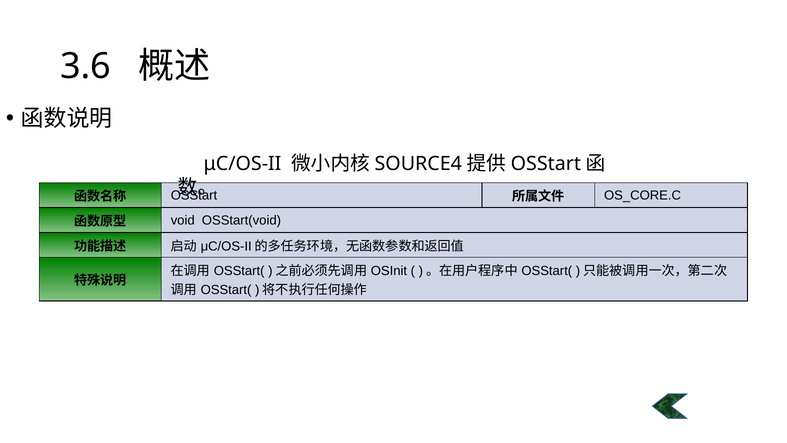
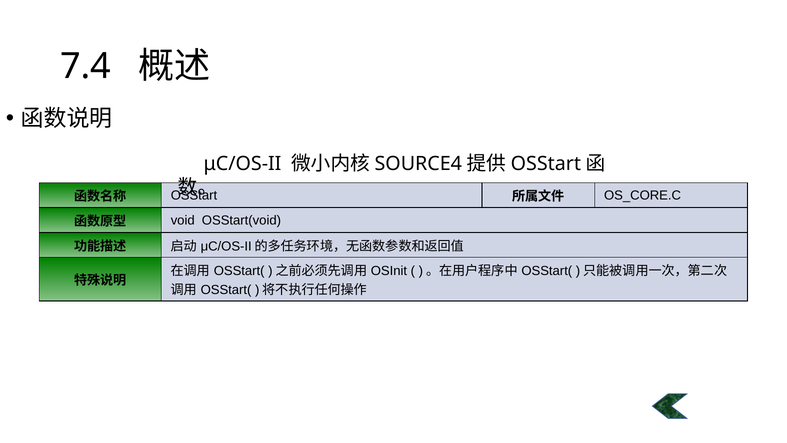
3.6: 3.6 -> 7.4 (85, 66)
